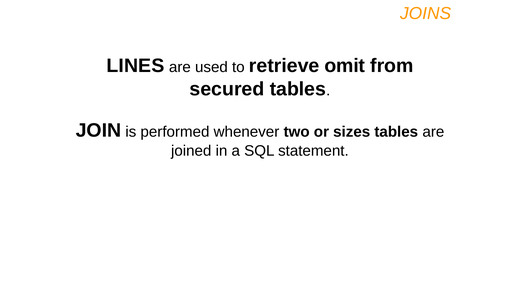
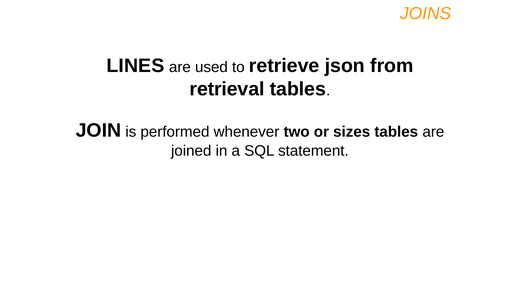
omit: omit -> json (345, 66)
secured: secured -> retrieval (227, 89)
